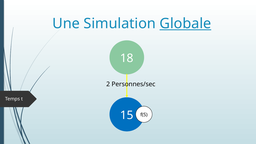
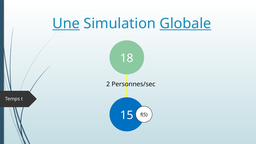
Une underline: none -> present (66, 24)
